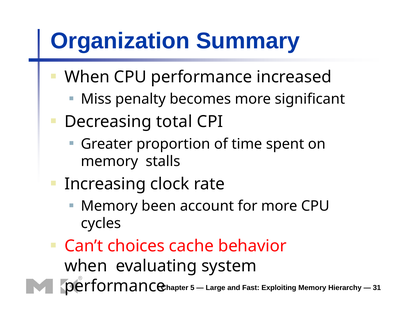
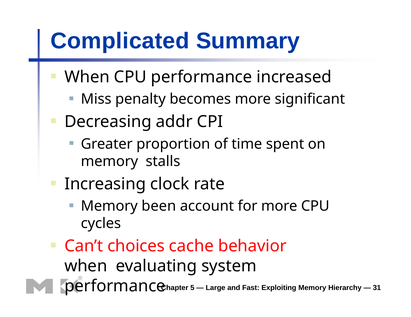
Organization: Organization -> Complicated (120, 41)
total: total -> addr (174, 122)
